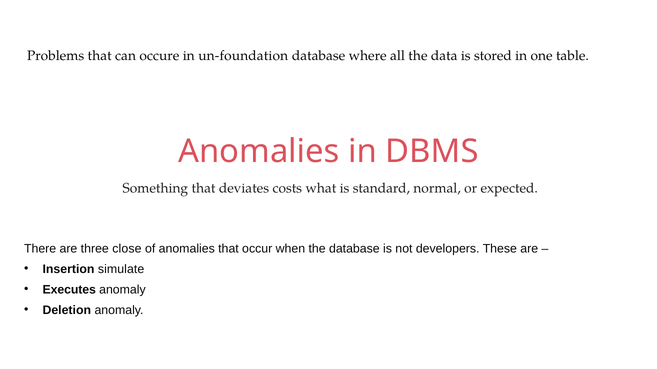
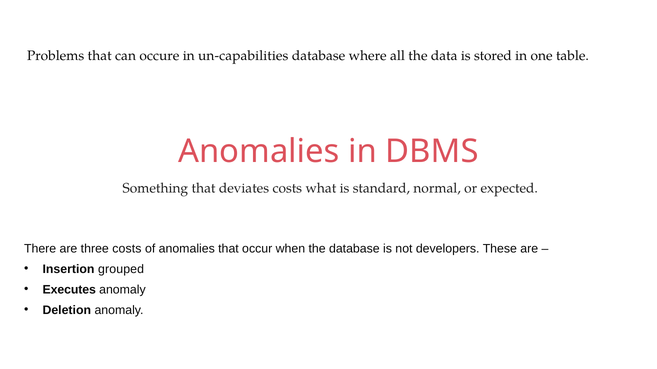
un-foundation: un-foundation -> un-capabilities (243, 56)
three close: close -> costs (127, 249)
simulate: simulate -> grouped (121, 269)
